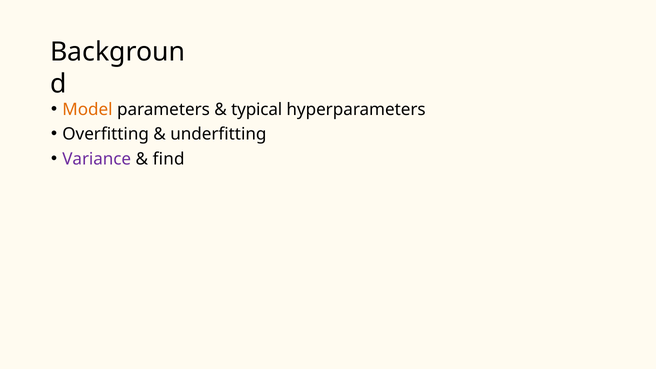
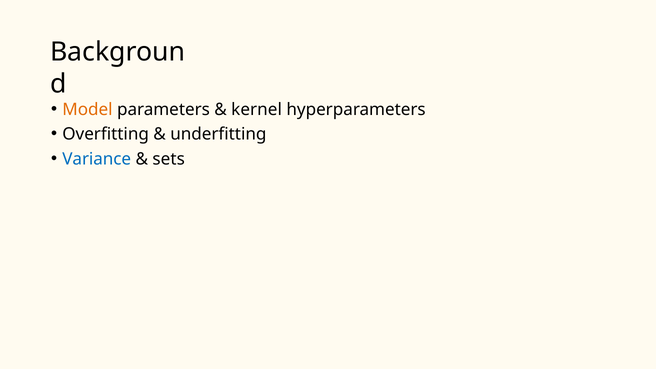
typical: typical -> kernel (257, 109)
Variance colour: purple -> blue (97, 159)
find: find -> sets (169, 159)
